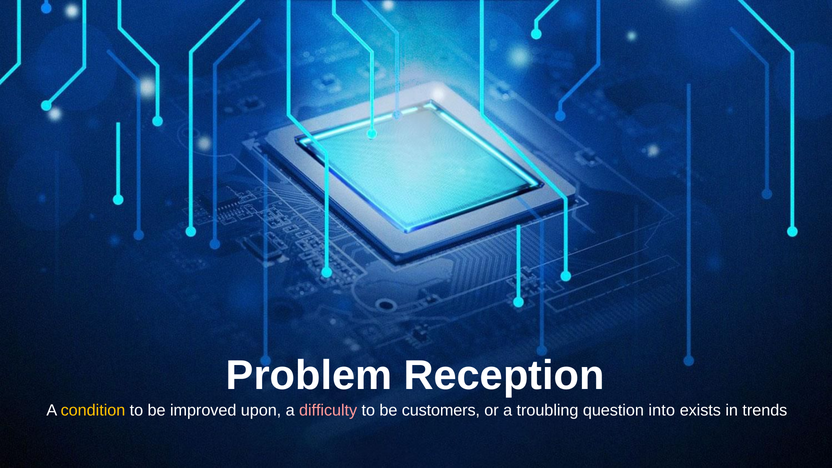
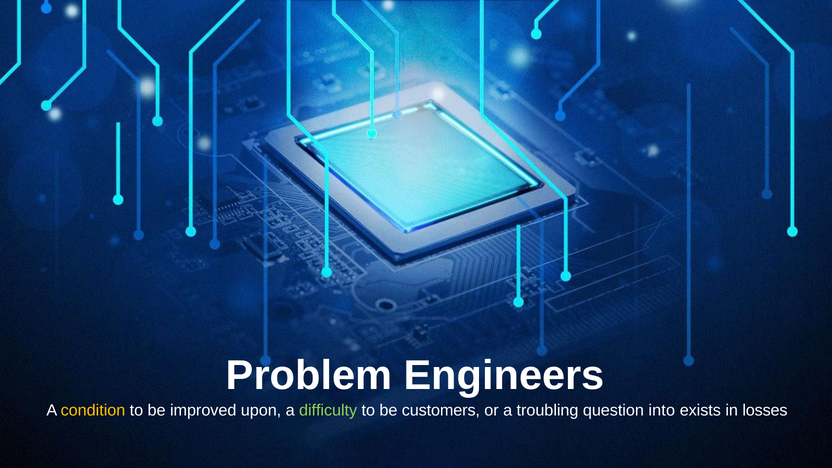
Reception: Reception -> Engineers (504, 376)
difficulty colour: pink -> light green (328, 411)
trends: trends -> losses (765, 411)
